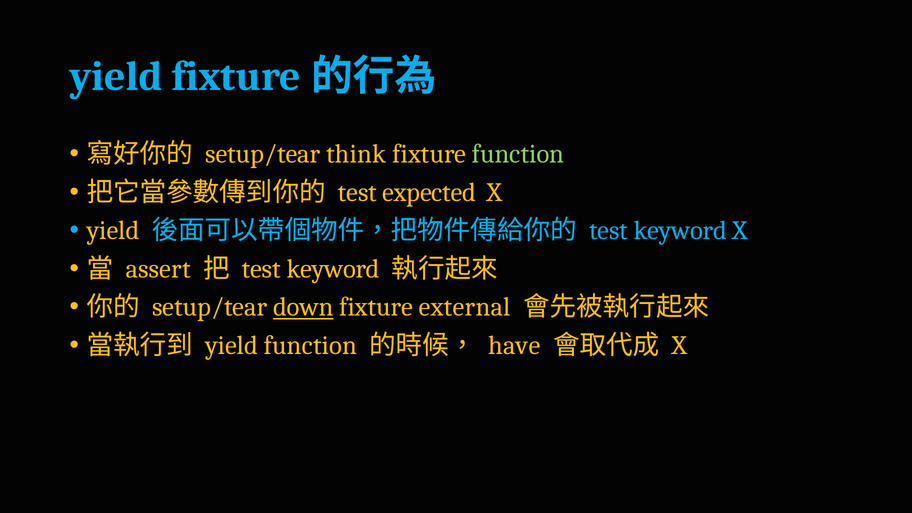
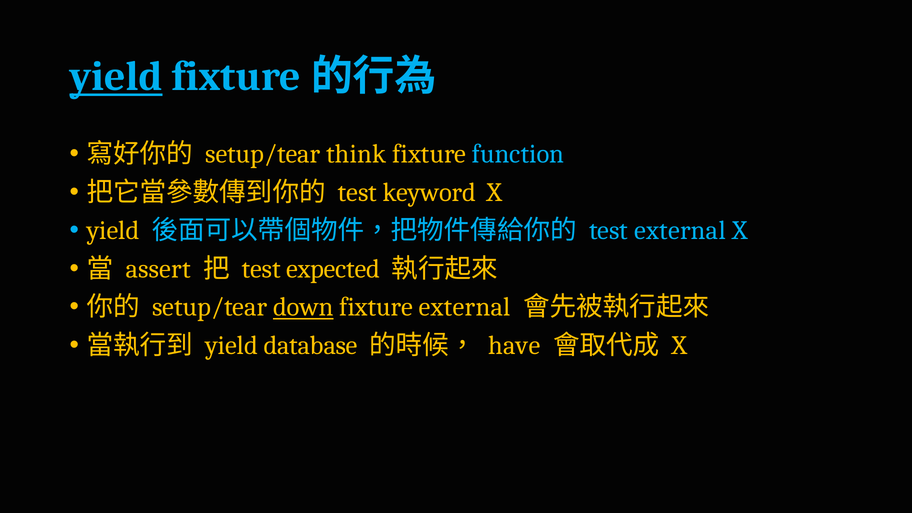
yield underline: none -> present (116, 77)
function colour: light green -> light blue (518, 154)
expected: expected -> keyword (429, 192)
keyword: keyword -> external (680, 231)
keyword: keyword -> expected (333, 269)
yield function: function -> database (311, 345)
